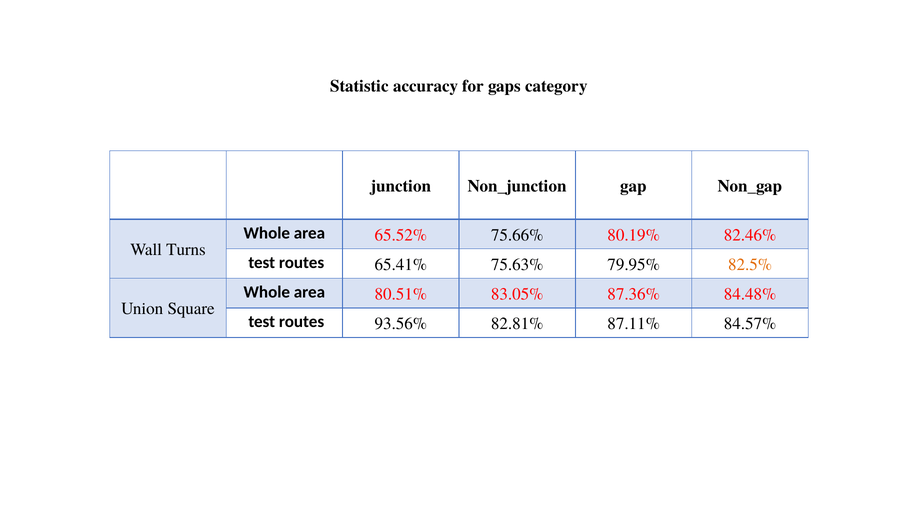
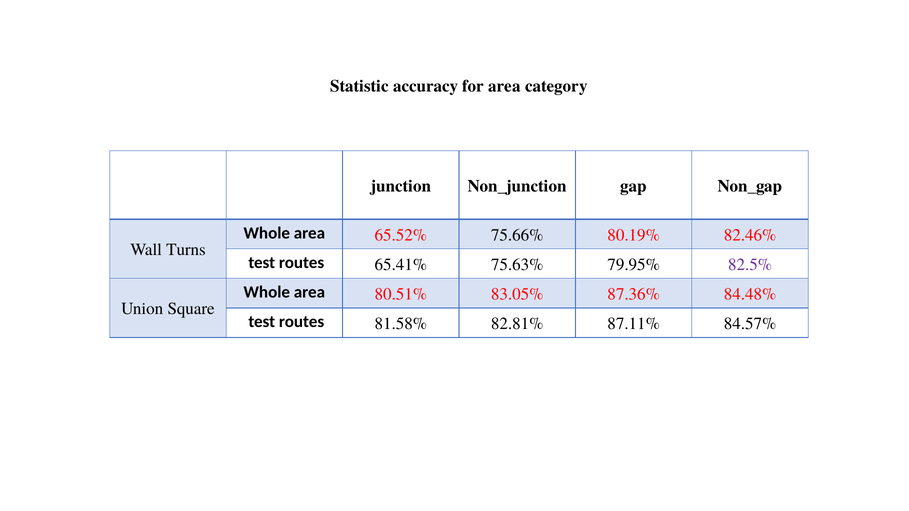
for gaps: gaps -> area (504, 86)
82.5% colour: orange -> purple (750, 265)
93.56%: 93.56% -> 81.58% (401, 324)
